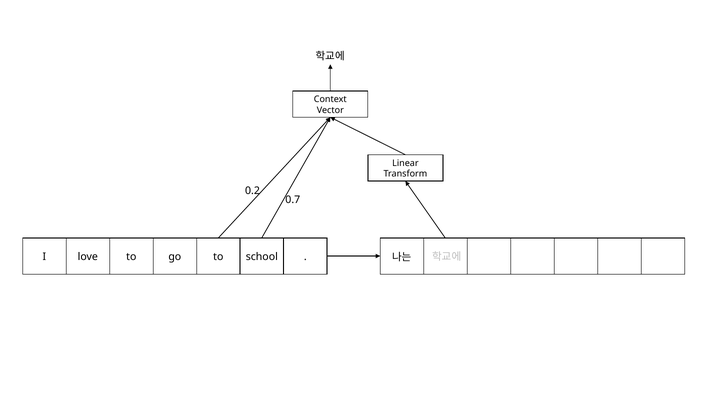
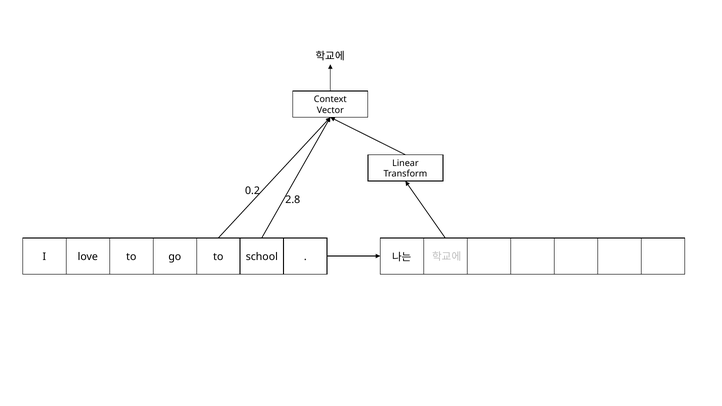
0.7: 0.7 -> 2.8 (293, 200)
